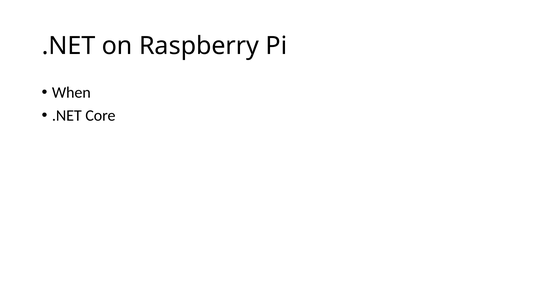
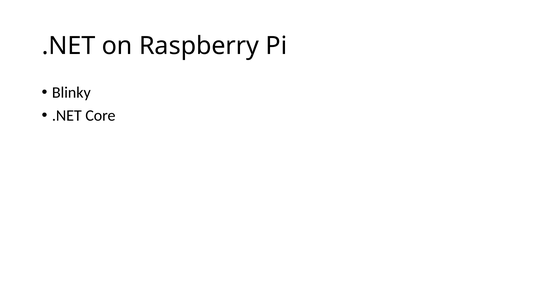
When: When -> Blinky (71, 92)
